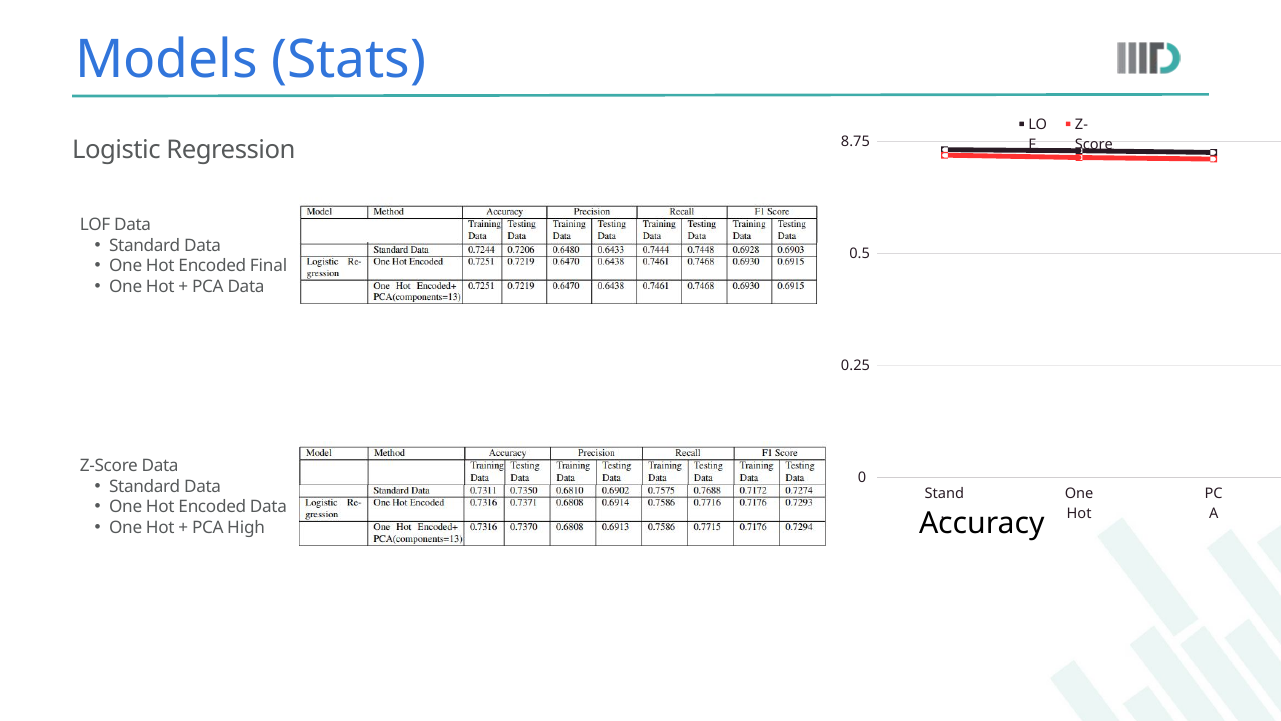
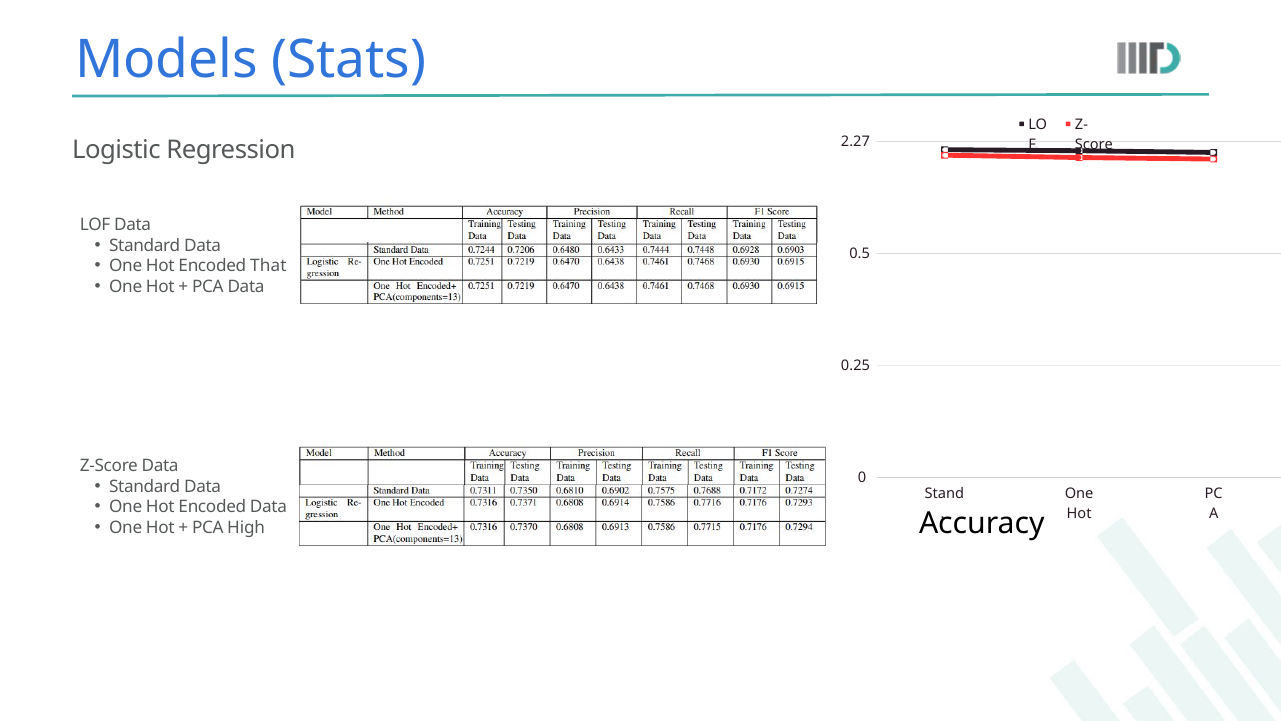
8.75: 8.75 -> 2.27 (855, 142)
Final: Final -> That (268, 266)
